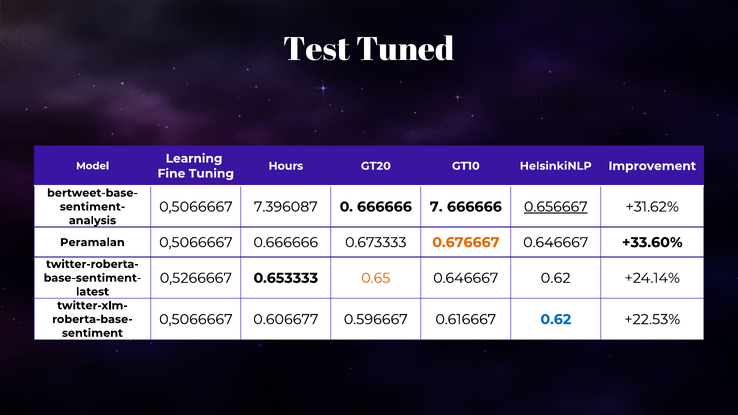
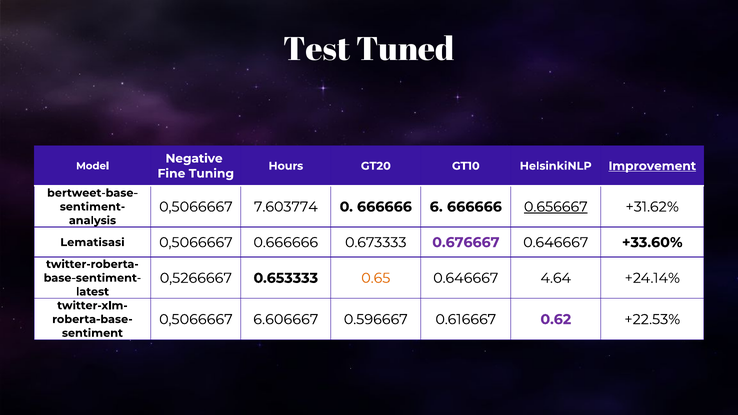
Learning: Learning -> Negative (194, 159)
Improvement underline: none -> present (652, 166)
7.396087: 7.396087 -> 7.603774 (286, 207)
7: 7 -> 6 (436, 207)
Peramalan: Peramalan -> Lematisasi (92, 242)
0.676667 colour: orange -> purple (466, 243)
0.646667 0.62: 0.62 -> 4.64 (556, 278)
0.606677: 0.606677 -> 6.606667 (286, 320)
0.62 colour: blue -> purple (556, 320)
